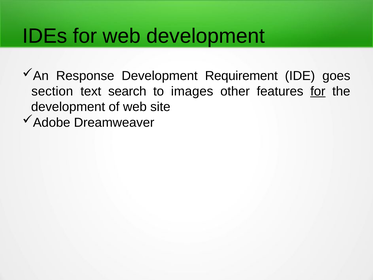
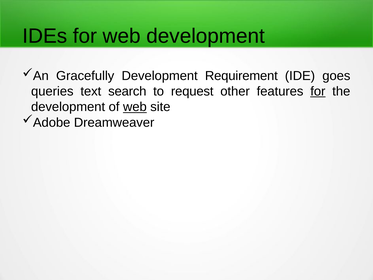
Response: Response -> Gracefully (85, 76)
section: section -> queries (52, 91)
images: images -> request (192, 91)
web underline: none -> present (135, 107)
